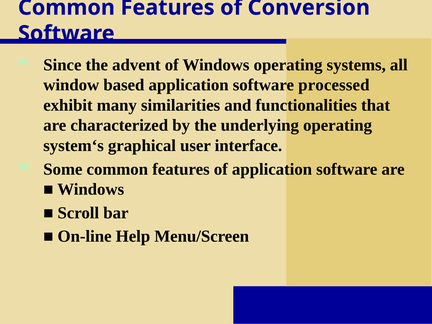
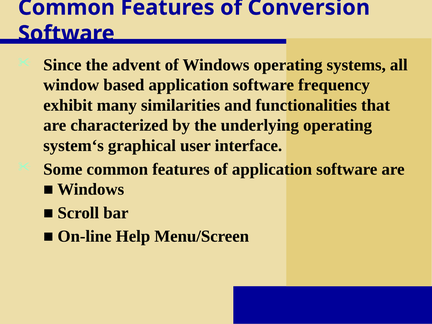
processed: processed -> frequency (334, 85)
